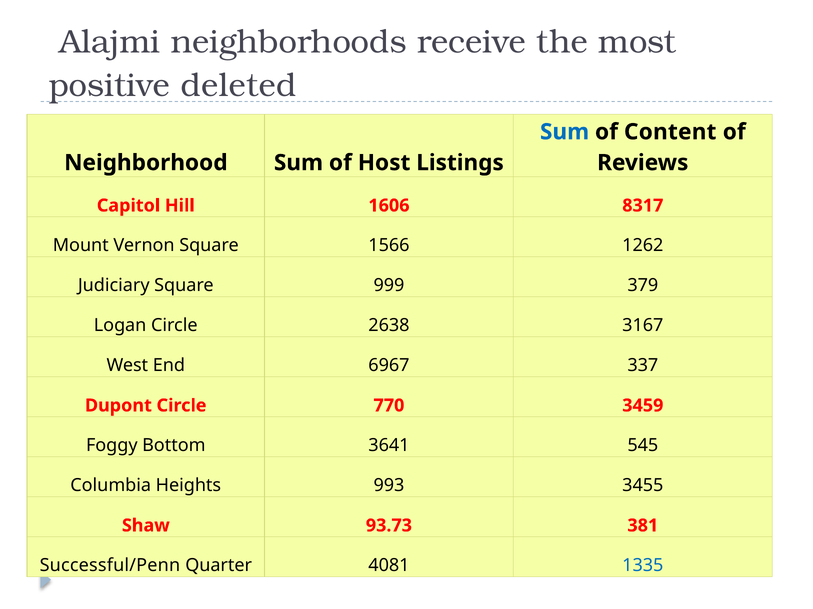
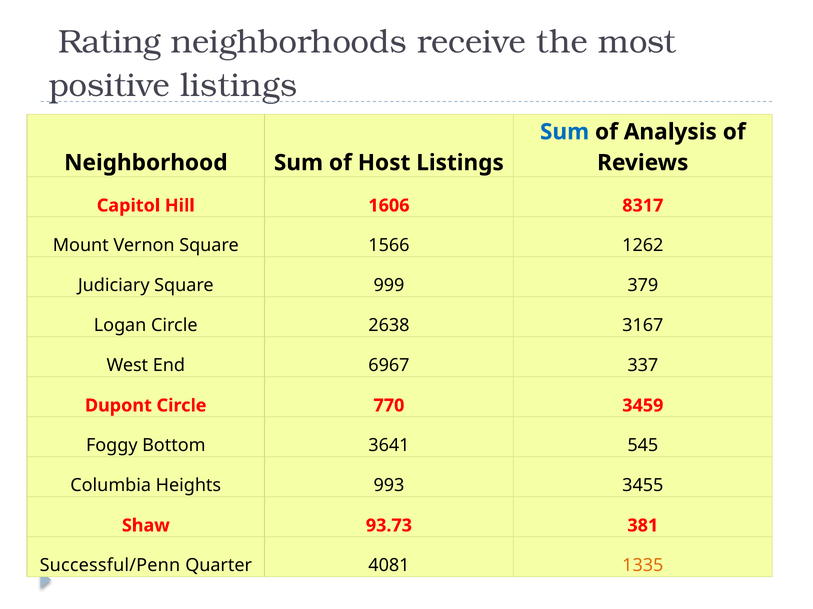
Alajmi: Alajmi -> Rating (110, 42)
positive deleted: deleted -> listings (239, 86)
Content: Content -> Analysis (670, 132)
1335 colour: blue -> orange (643, 566)
